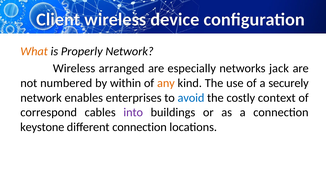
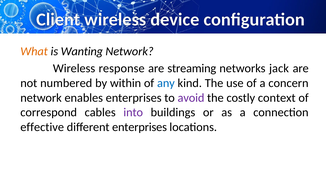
Properly: Properly -> Wanting (82, 51)
arranged: arranged -> response (122, 69)
especially: especially -> streaming (192, 69)
any colour: orange -> blue (166, 83)
securely: securely -> concern (288, 83)
avoid colour: blue -> purple (191, 98)
keystone: keystone -> effective (42, 127)
different connection: connection -> enterprises (140, 127)
